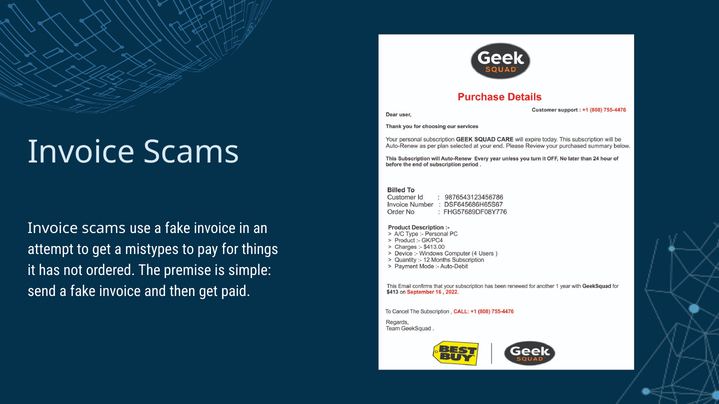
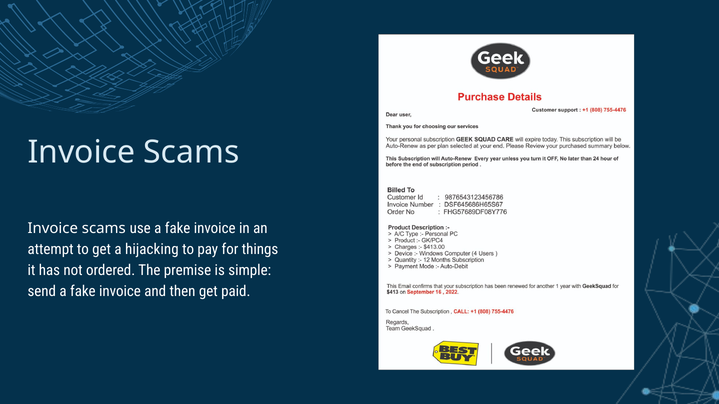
mistypes: mistypes -> hijacking (152, 250)
